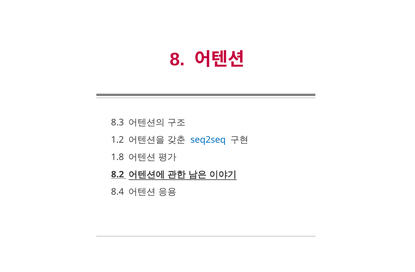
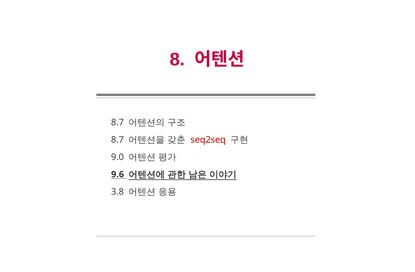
8.3: 8.3 -> 8.7 (117, 123)
1.2: 1.2 -> 8.7 (117, 140)
seq2seq colour: blue -> red (208, 140)
1.8: 1.8 -> 9.0 (117, 157)
8.2: 8.2 -> 9.6 (118, 175)
8.4: 8.4 -> 3.8 (117, 192)
